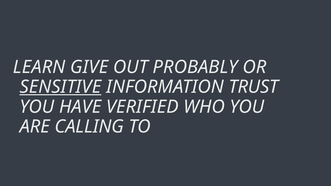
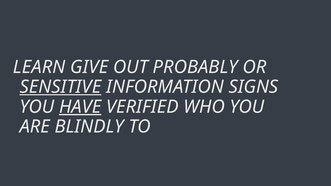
TRUST: TRUST -> SIGNS (253, 87)
HAVE underline: none -> present (80, 107)
CALLING: CALLING -> BLINDLY (89, 127)
